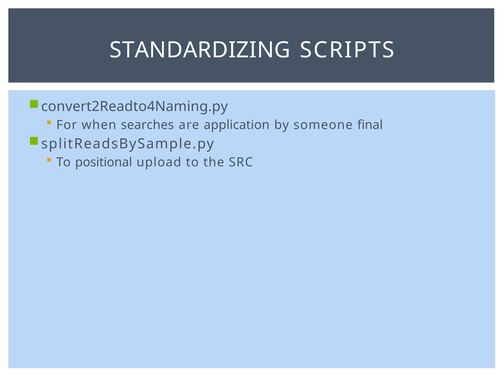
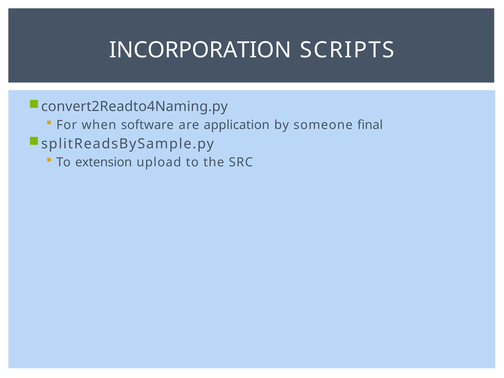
STANDARDIZING: STANDARDIZING -> INCORPORATION (200, 50)
searches: searches -> software (147, 125)
positional: positional -> extension (104, 162)
